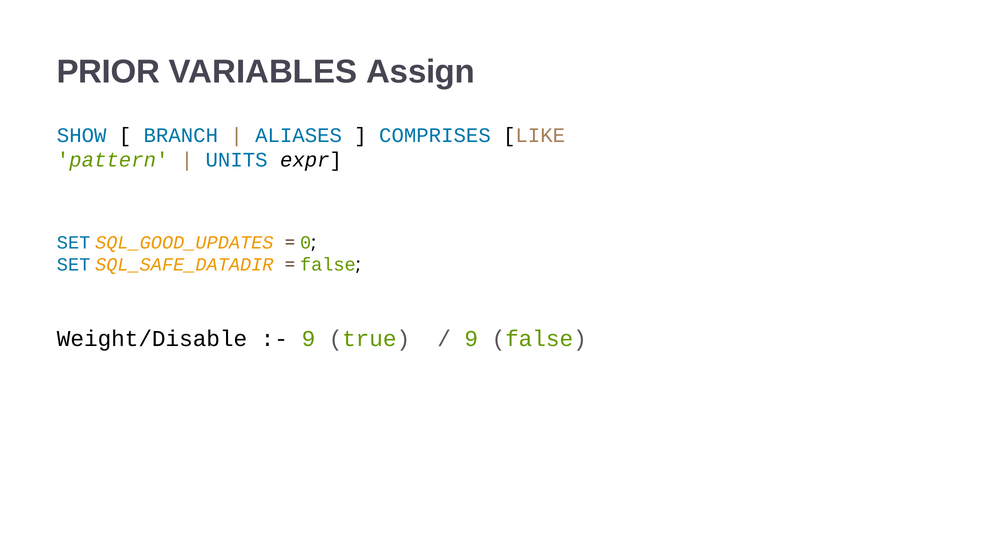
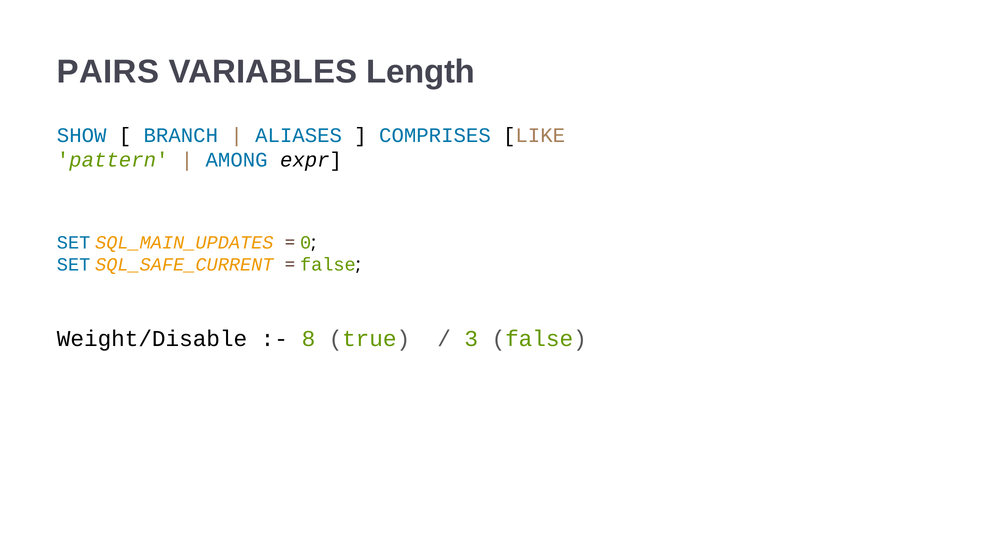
PRIOR: PRIOR -> PAIRS (108, 72)
Assign: Assign -> Length (421, 72)
UNITS: UNITS -> AMONG (237, 160)
SQL_GOOD_UPDATES: SQL_GOOD_UPDATES -> SQL_MAIN_UPDATES (184, 242)
SQL_SAFE_DATADIR: SQL_SAFE_DATADIR -> SQL_SAFE_CURRENT (184, 264)
9: 9 -> 8 (308, 338)
9: 9 -> 3 (471, 338)
